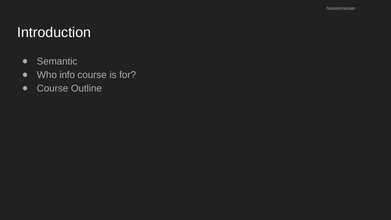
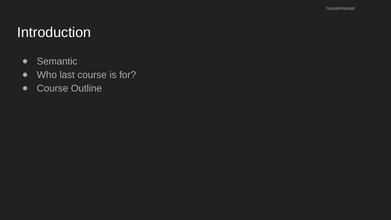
info: info -> last (67, 75)
